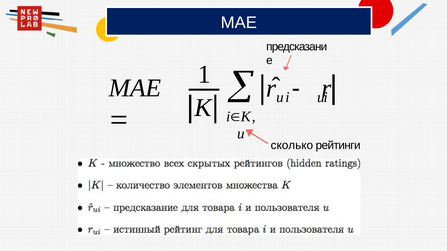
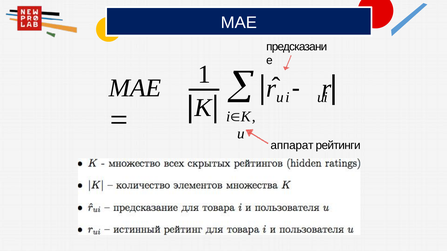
сколько: сколько -> аппарат (292, 145)
